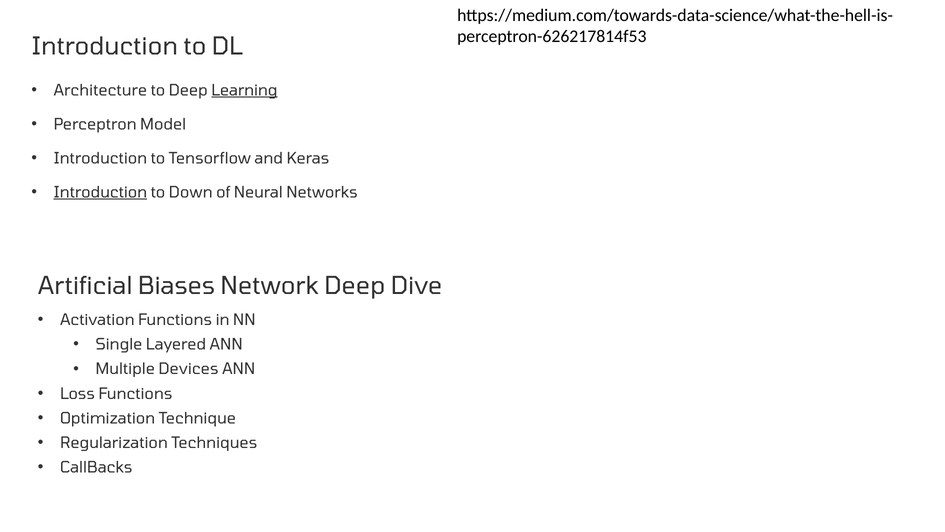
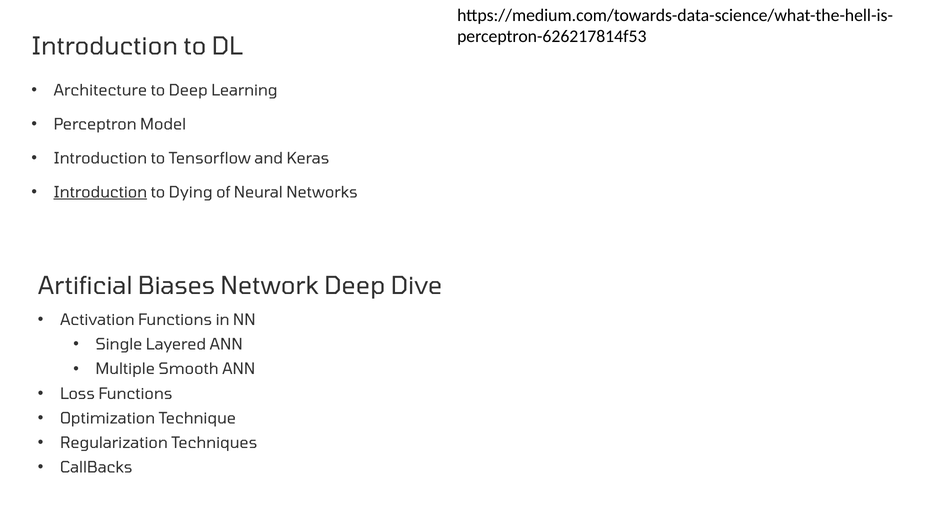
Learning underline: present -> none (244, 90)
Down: Down -> Dying (191, 192)
Devices: Devices -> Smooth (189, 369)
